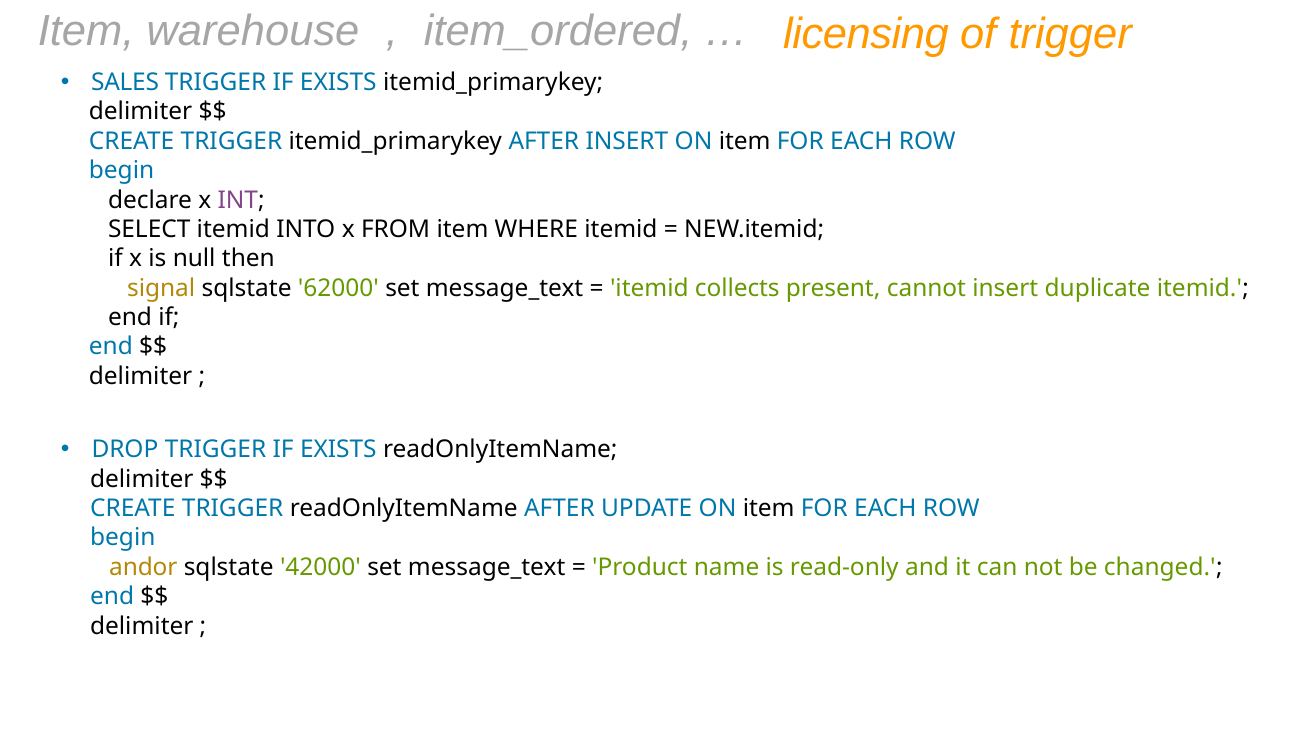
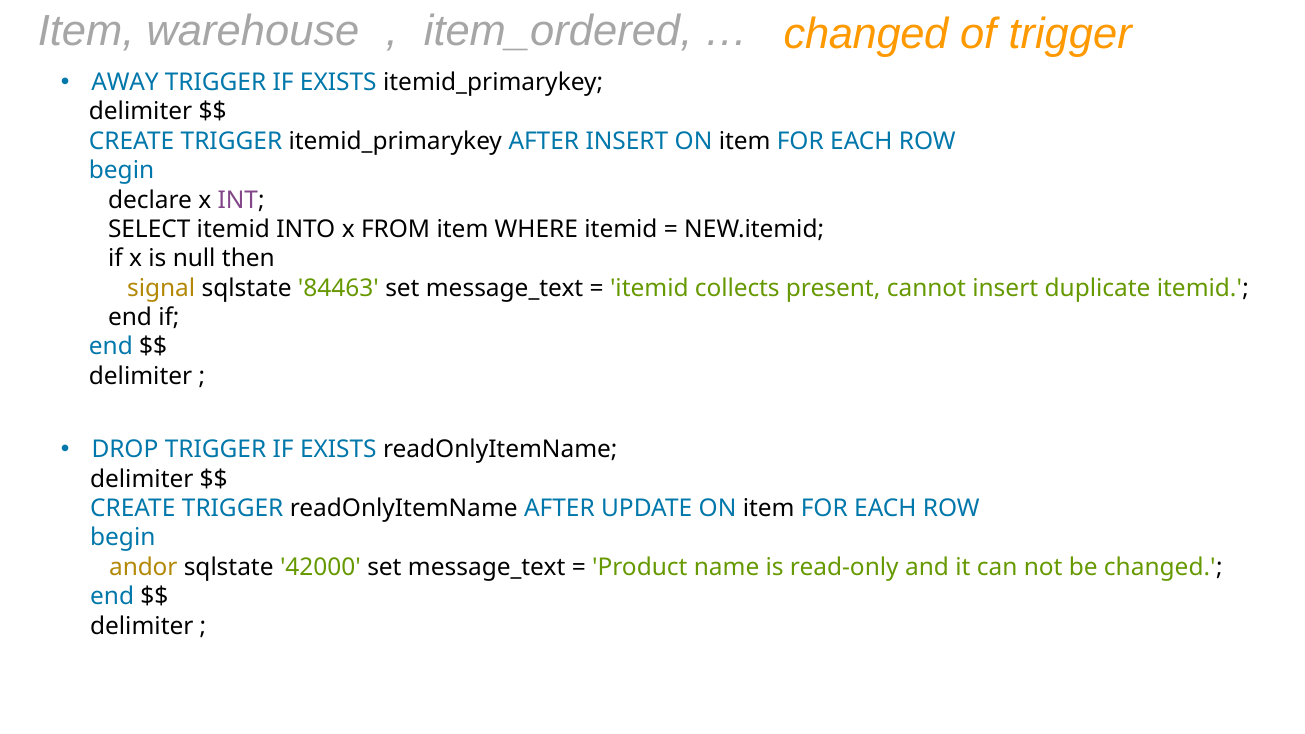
licensing: licensing -> changed (866, 34)
SALES: SALES -> AWAY (125, 83)
62000: 62000 -> 84463 (338, 288)
